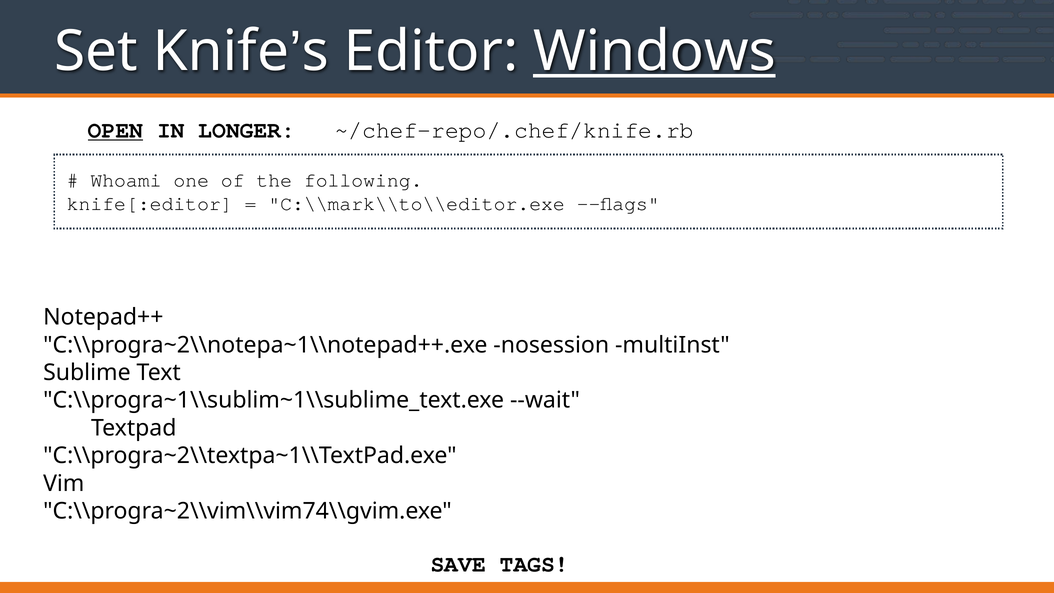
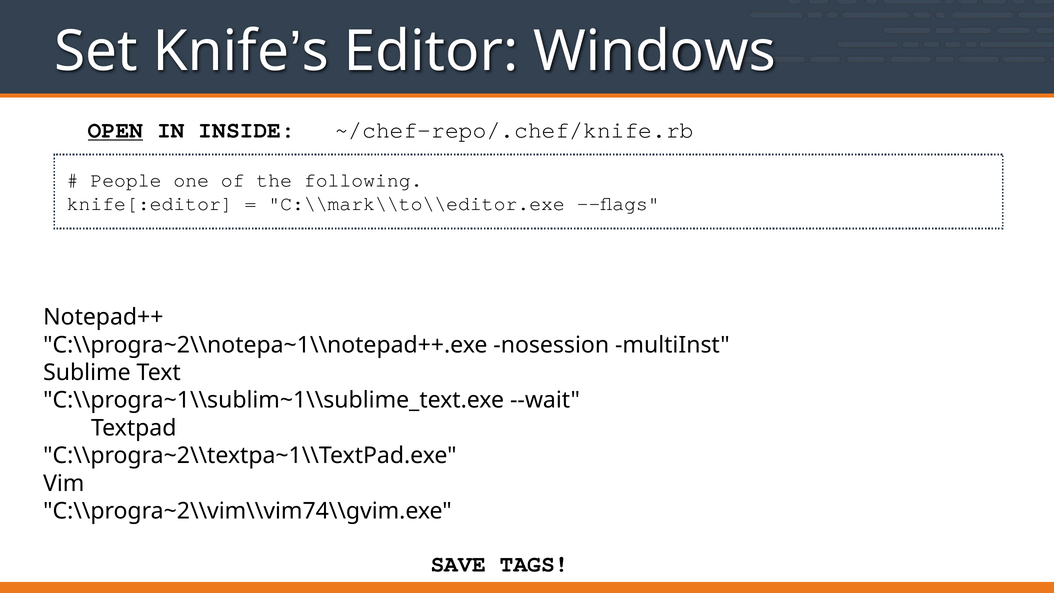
Windows underline: present -> none (654, 51)
LONGER: LONGER -> INSIDE (247, 130)
Whoami: Whoami -> People (126, 180)
